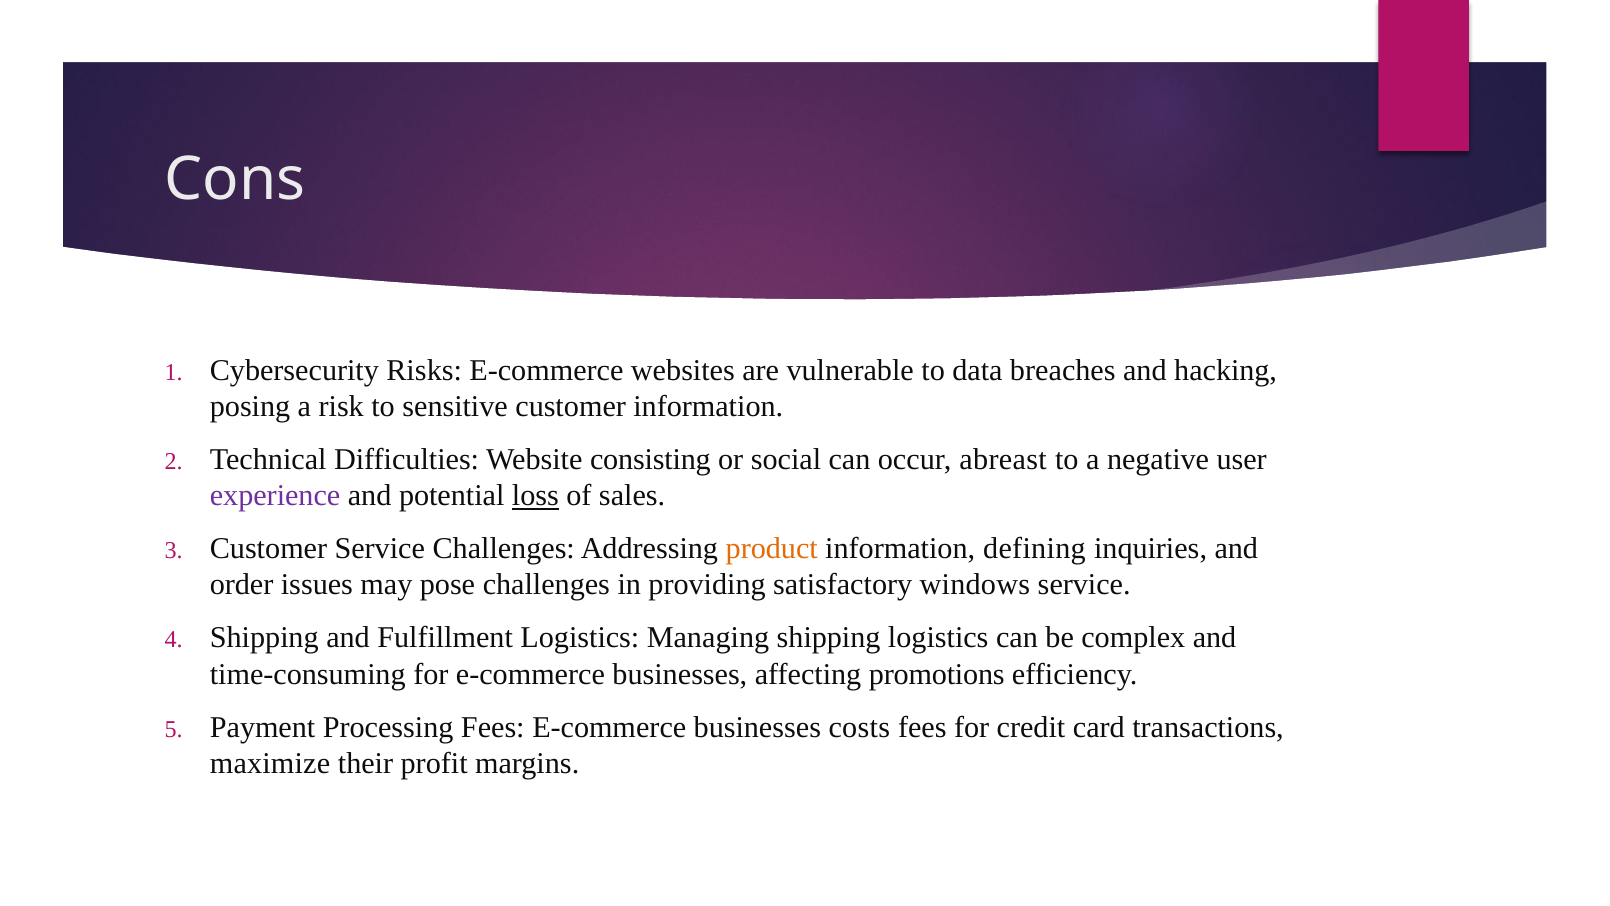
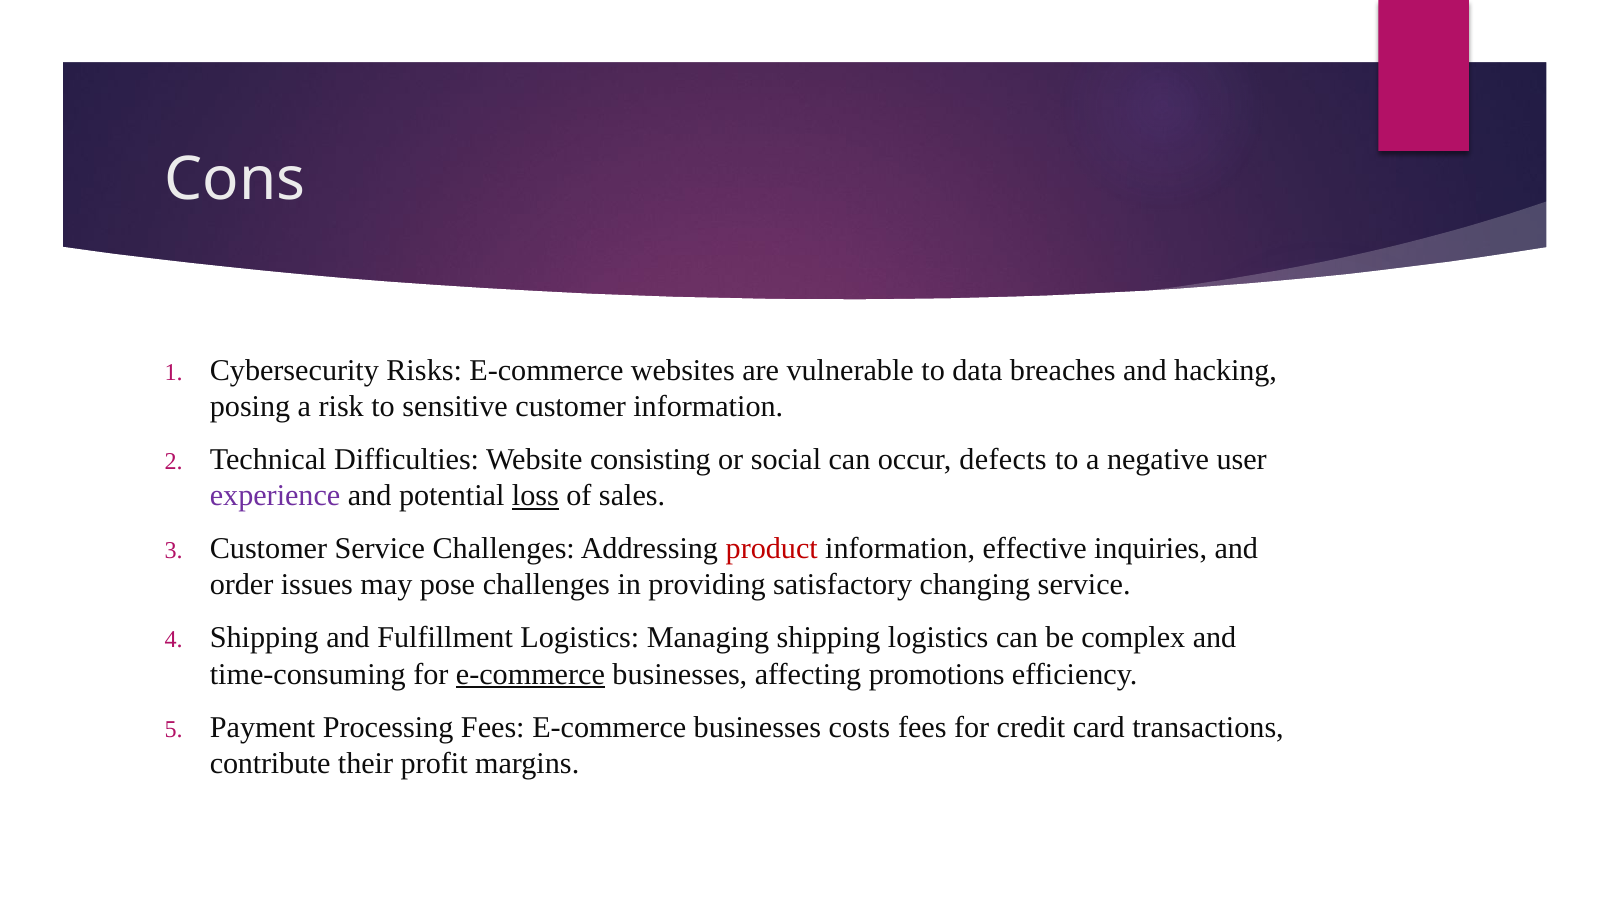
abreast: abreast -> defects (1003, 459)
product colour: orange -> red (772, 549)
defining: defining -> effective (1035, 549)
windows: windows -> changing (975, 585)
e-commerce underline: none -> present (530, 674)
maximize: maximize -> contribute (270, 763)
